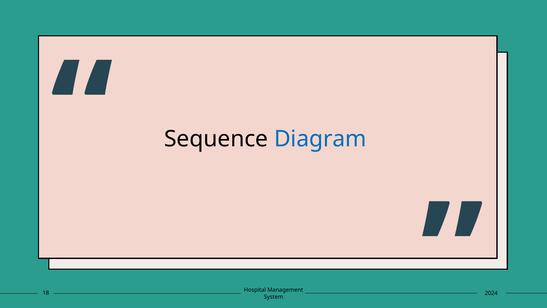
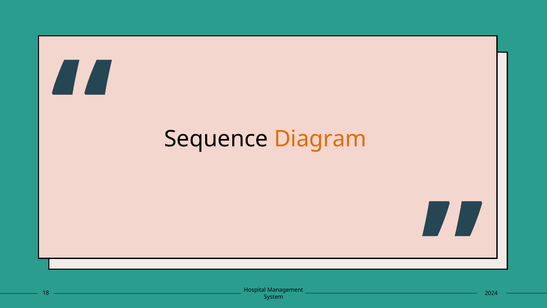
Diagram colour: blue -> orange (320, 139)
